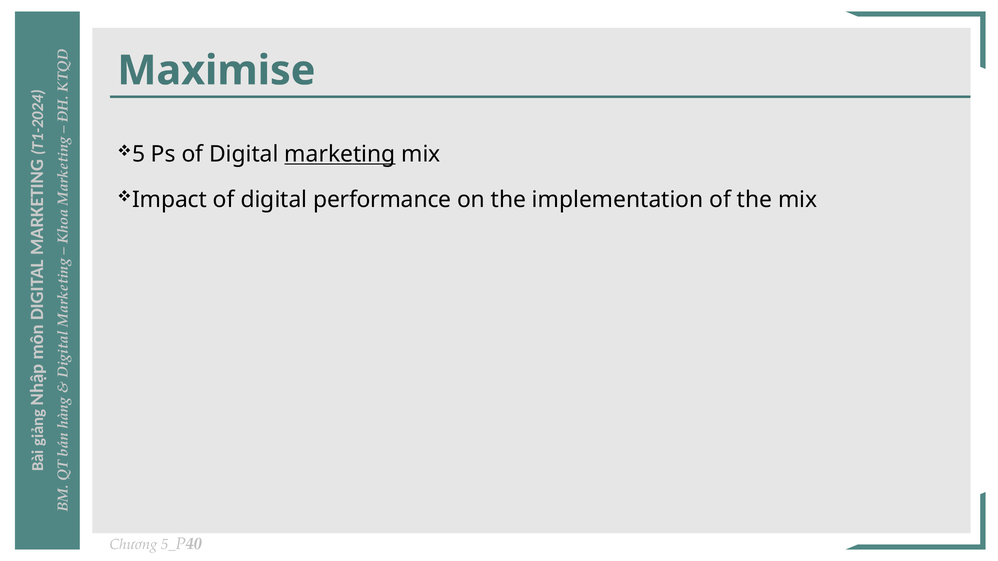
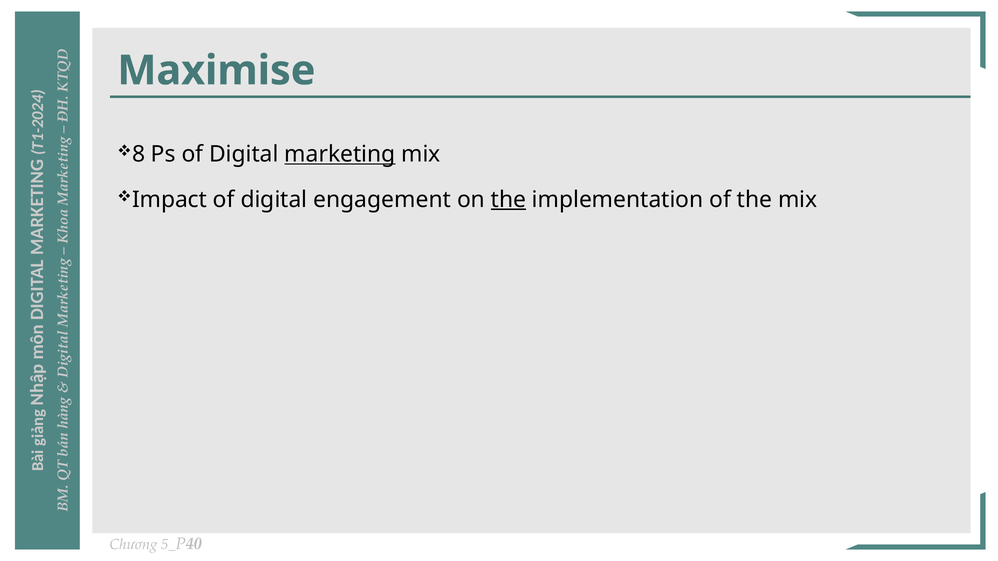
5: 5 -> 8 (139, 154)
performance: performance -> engagement (382, 200)
the underline: none -> present (508, 200)
